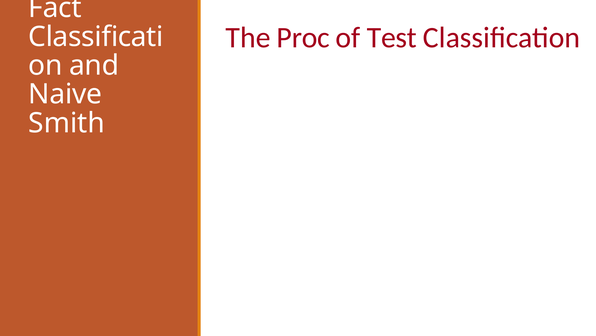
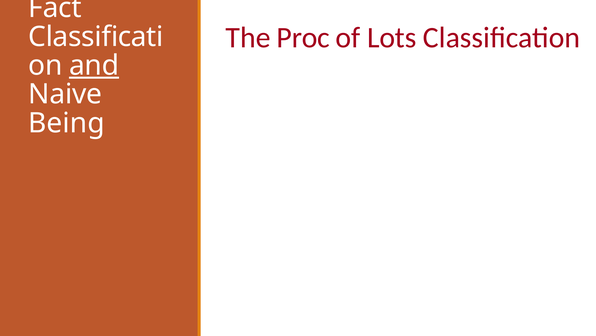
Test: Test -> Lots (392, 38)
and underline: none -> present (94, 65)
Smith: Smith -> Being (66, 123)
